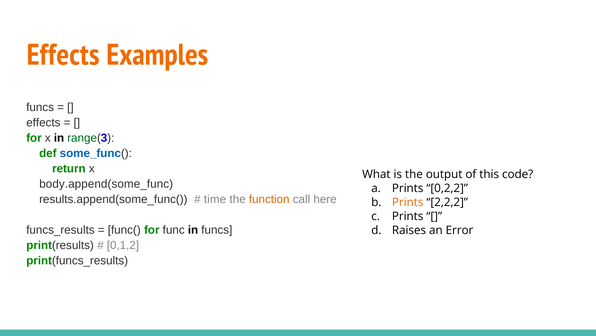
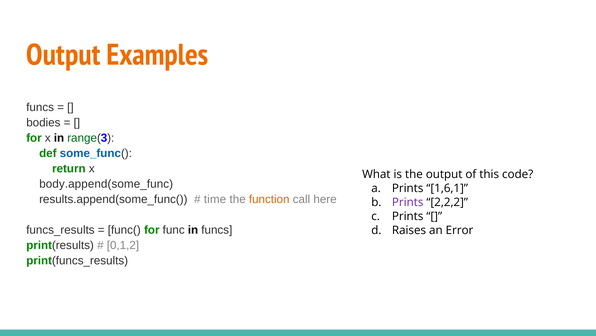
Effects: Effects -> Output (63, 55)
effects: effects -> bodies (43, 122)
0,2,2: 0,2,2 -> 1,6,1 (447, 188)
Prints colour: orange -> purple (408, 202)
